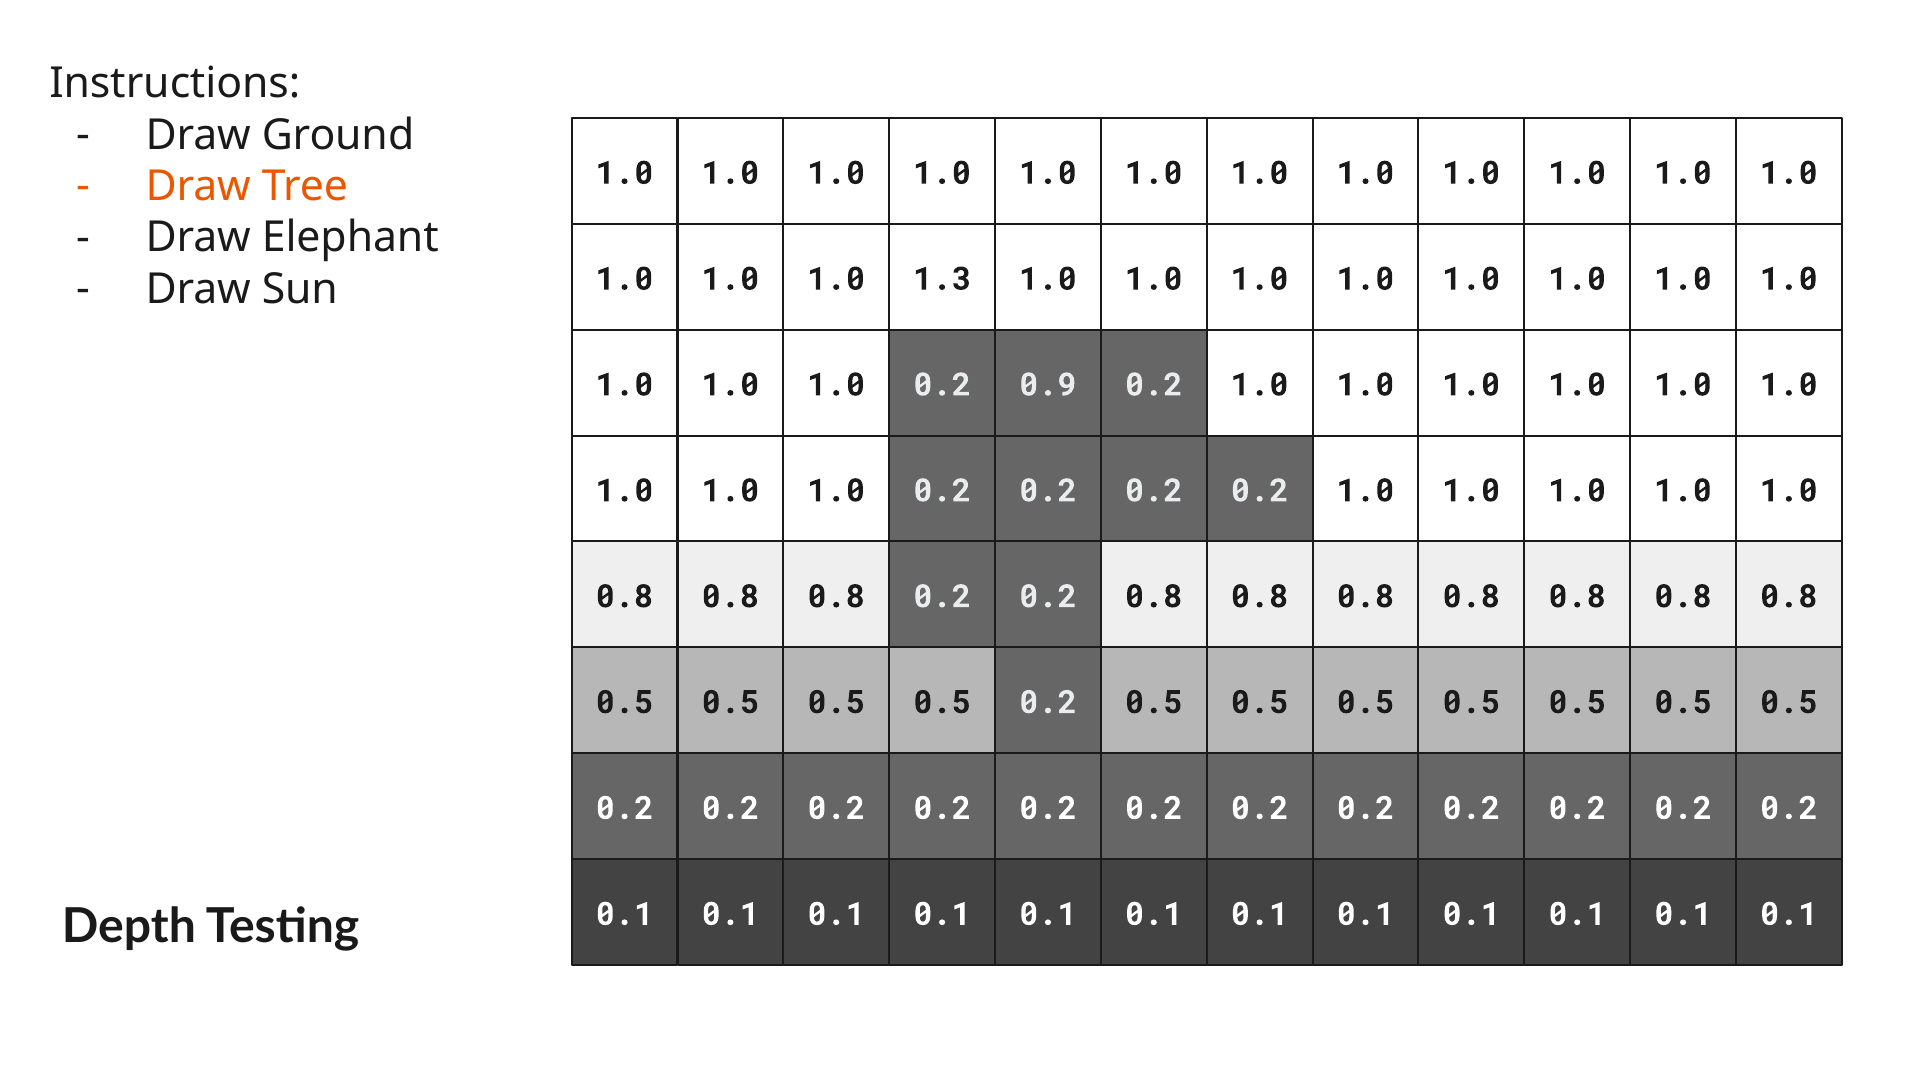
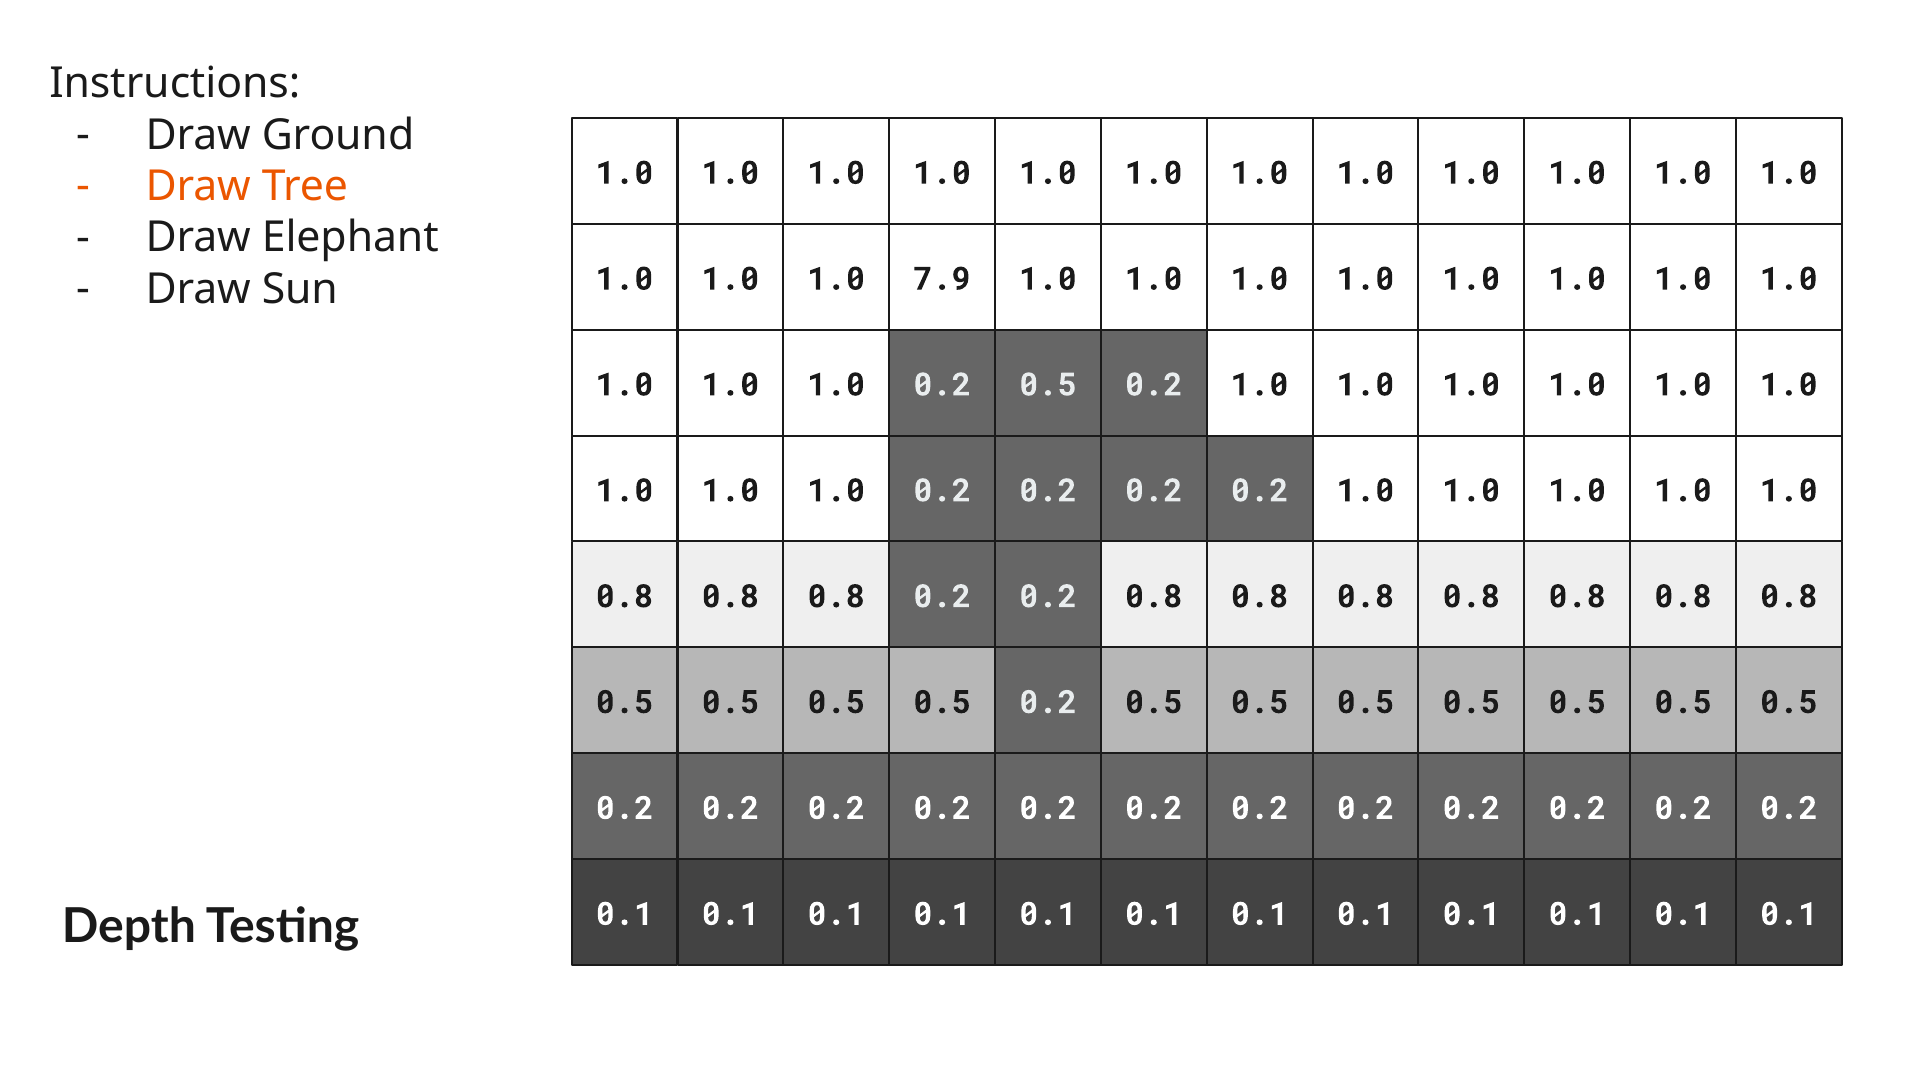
1.3: 1.3 -> 7.9 (942, 279)
1.0 0.2 0.9: 0.9 -> 0.5 (1048, 385)
